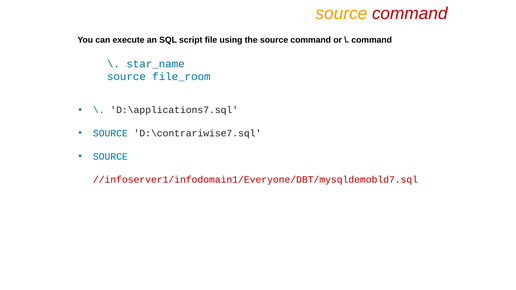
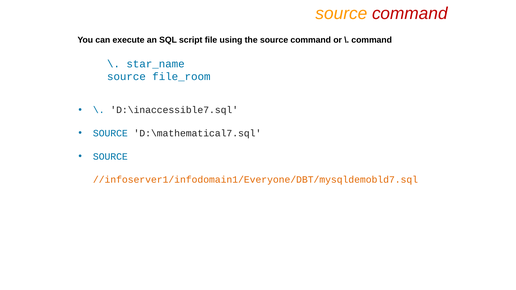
D:\applications7.sql: D:\applications7.sql -> D:\inaccessible7.sql (174, 110)
D:\contrariwise7.sql: D:\contrariwise7.sql -> D:\mathematical7.sql (197, 133)
//infoserver1/infodomain1/Everyone/DBT/mysqldemobld7.sql colour: red -> orange (256, 180)
